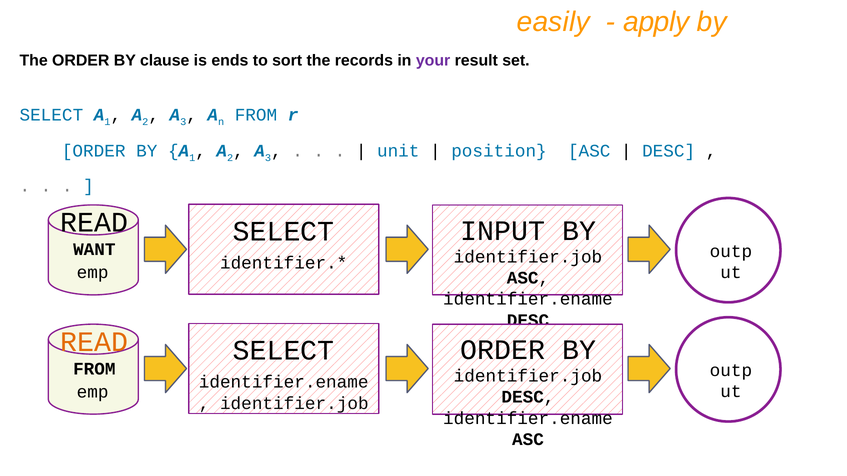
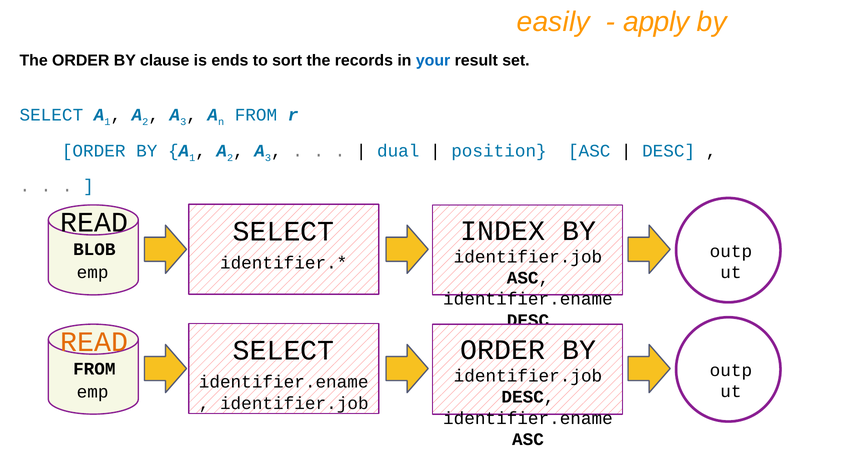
your colour: purple -> blue (433, 60)
unit: unit -> dual (398, 151)
INPUT: INPUT -> INDEX (503, 231)
WANT: WANT -> BLOB (94, 250)
